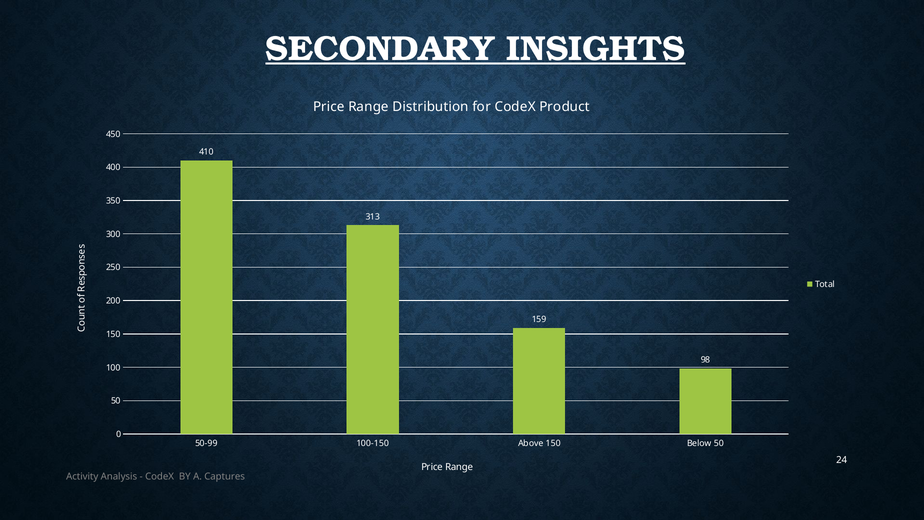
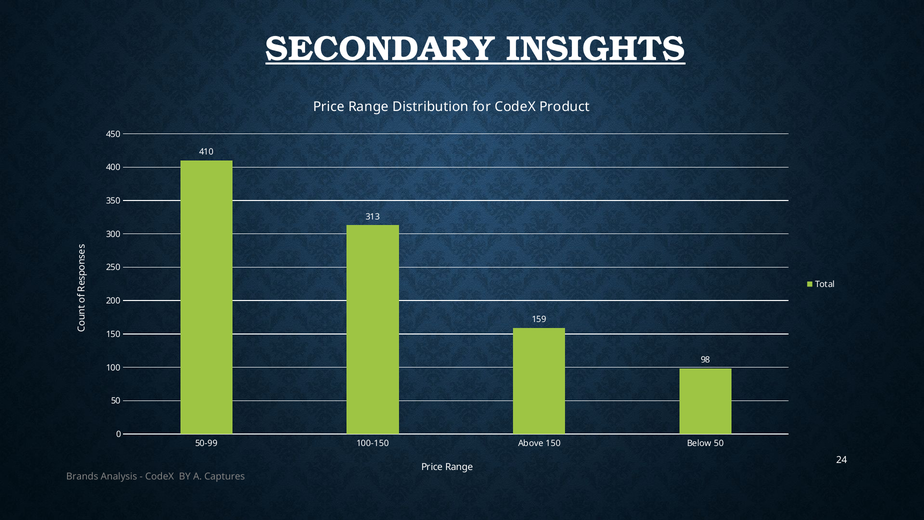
Activity: Activity -> Brands (82, 476)
